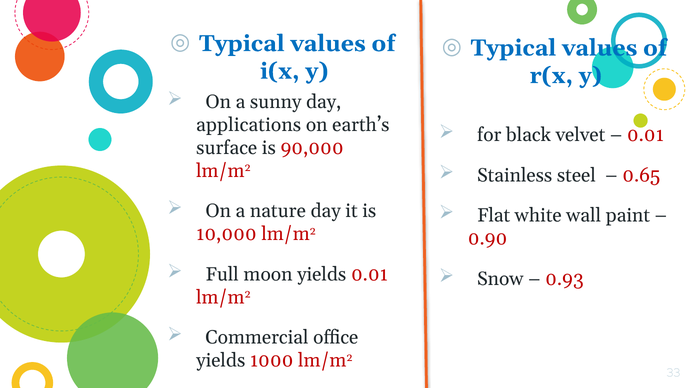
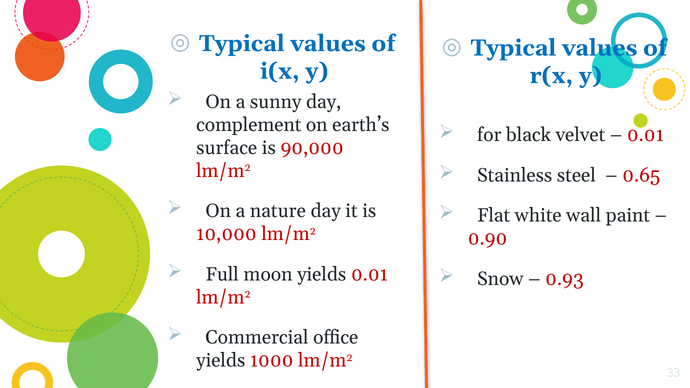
applications: applications -> complement (249, 125)
